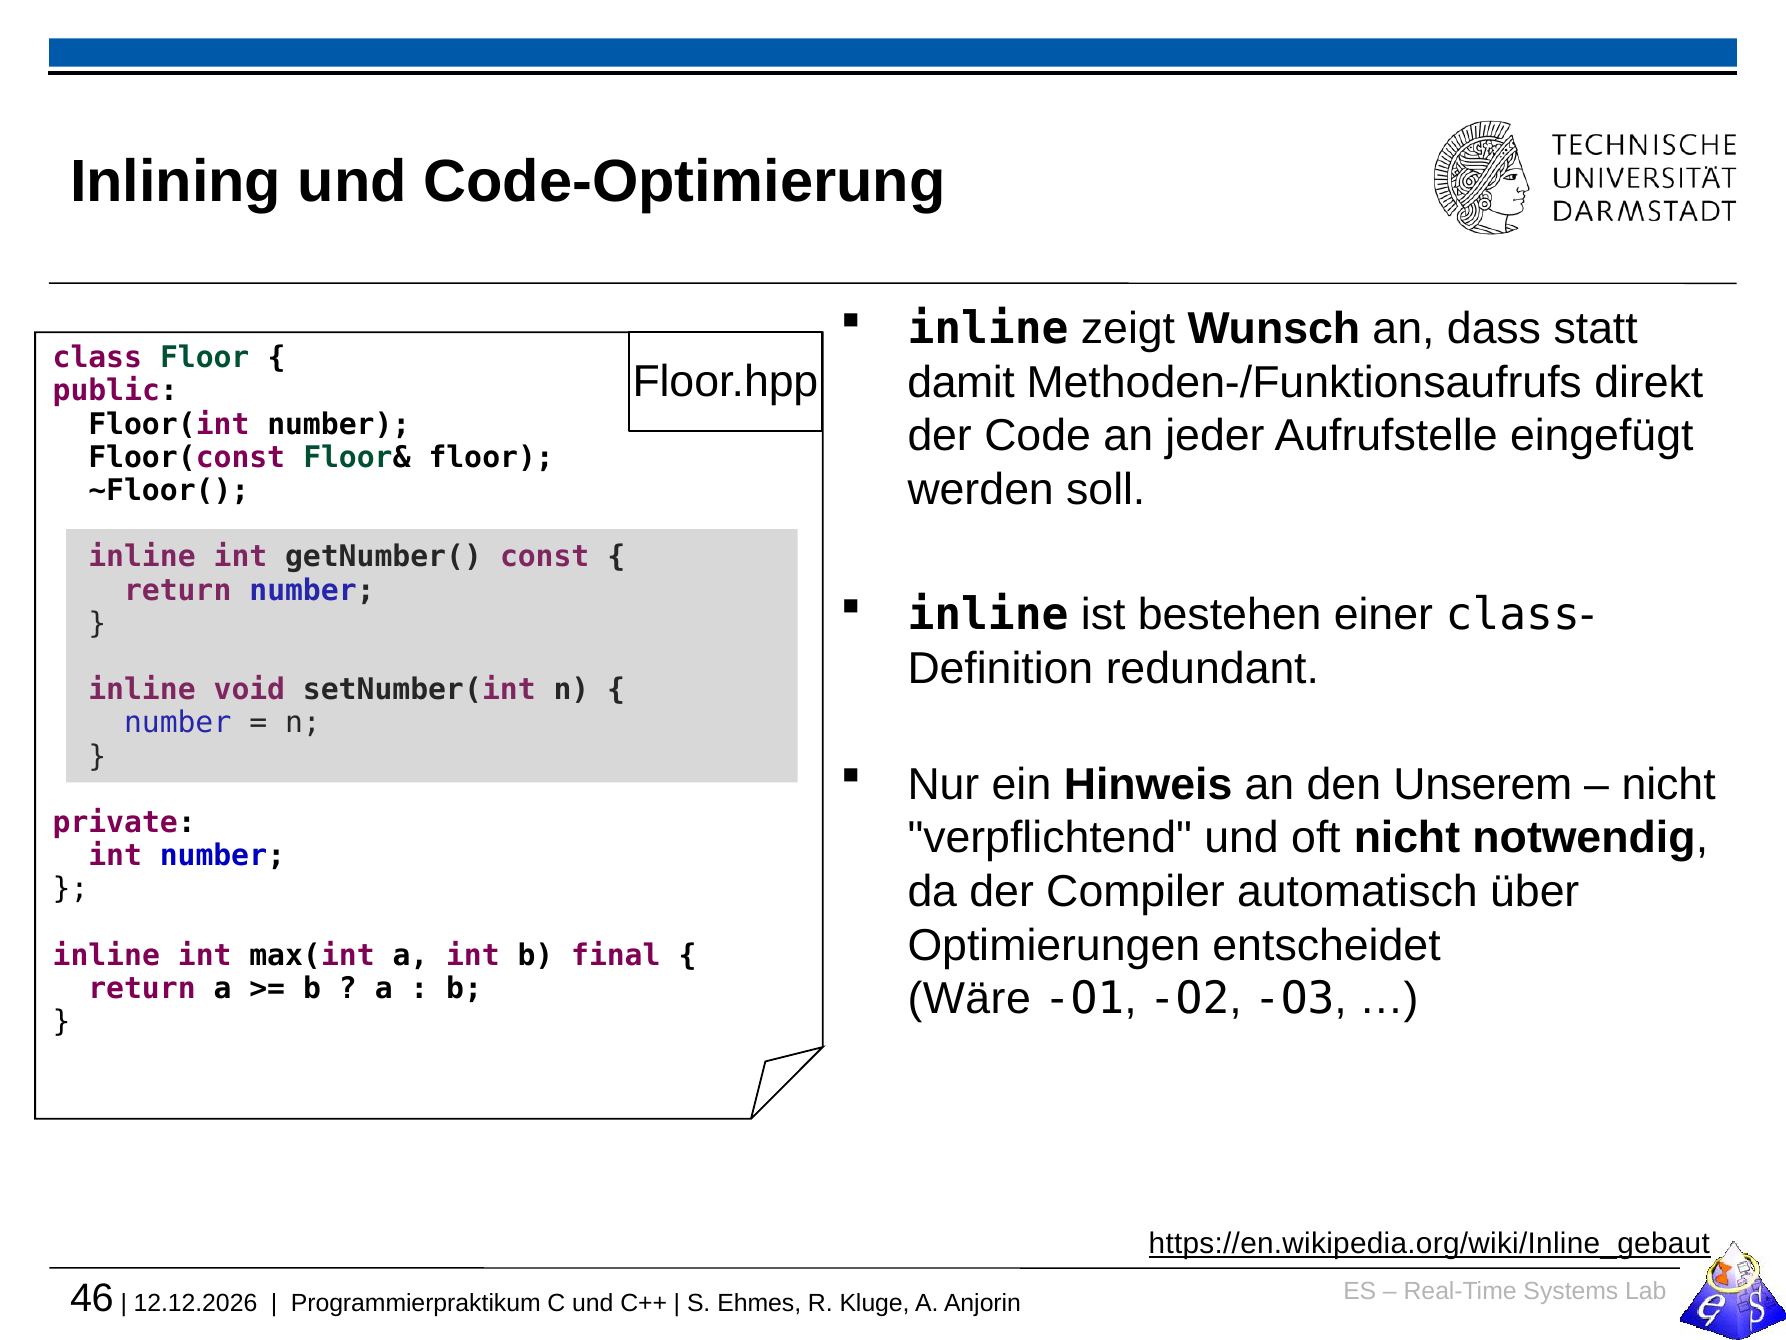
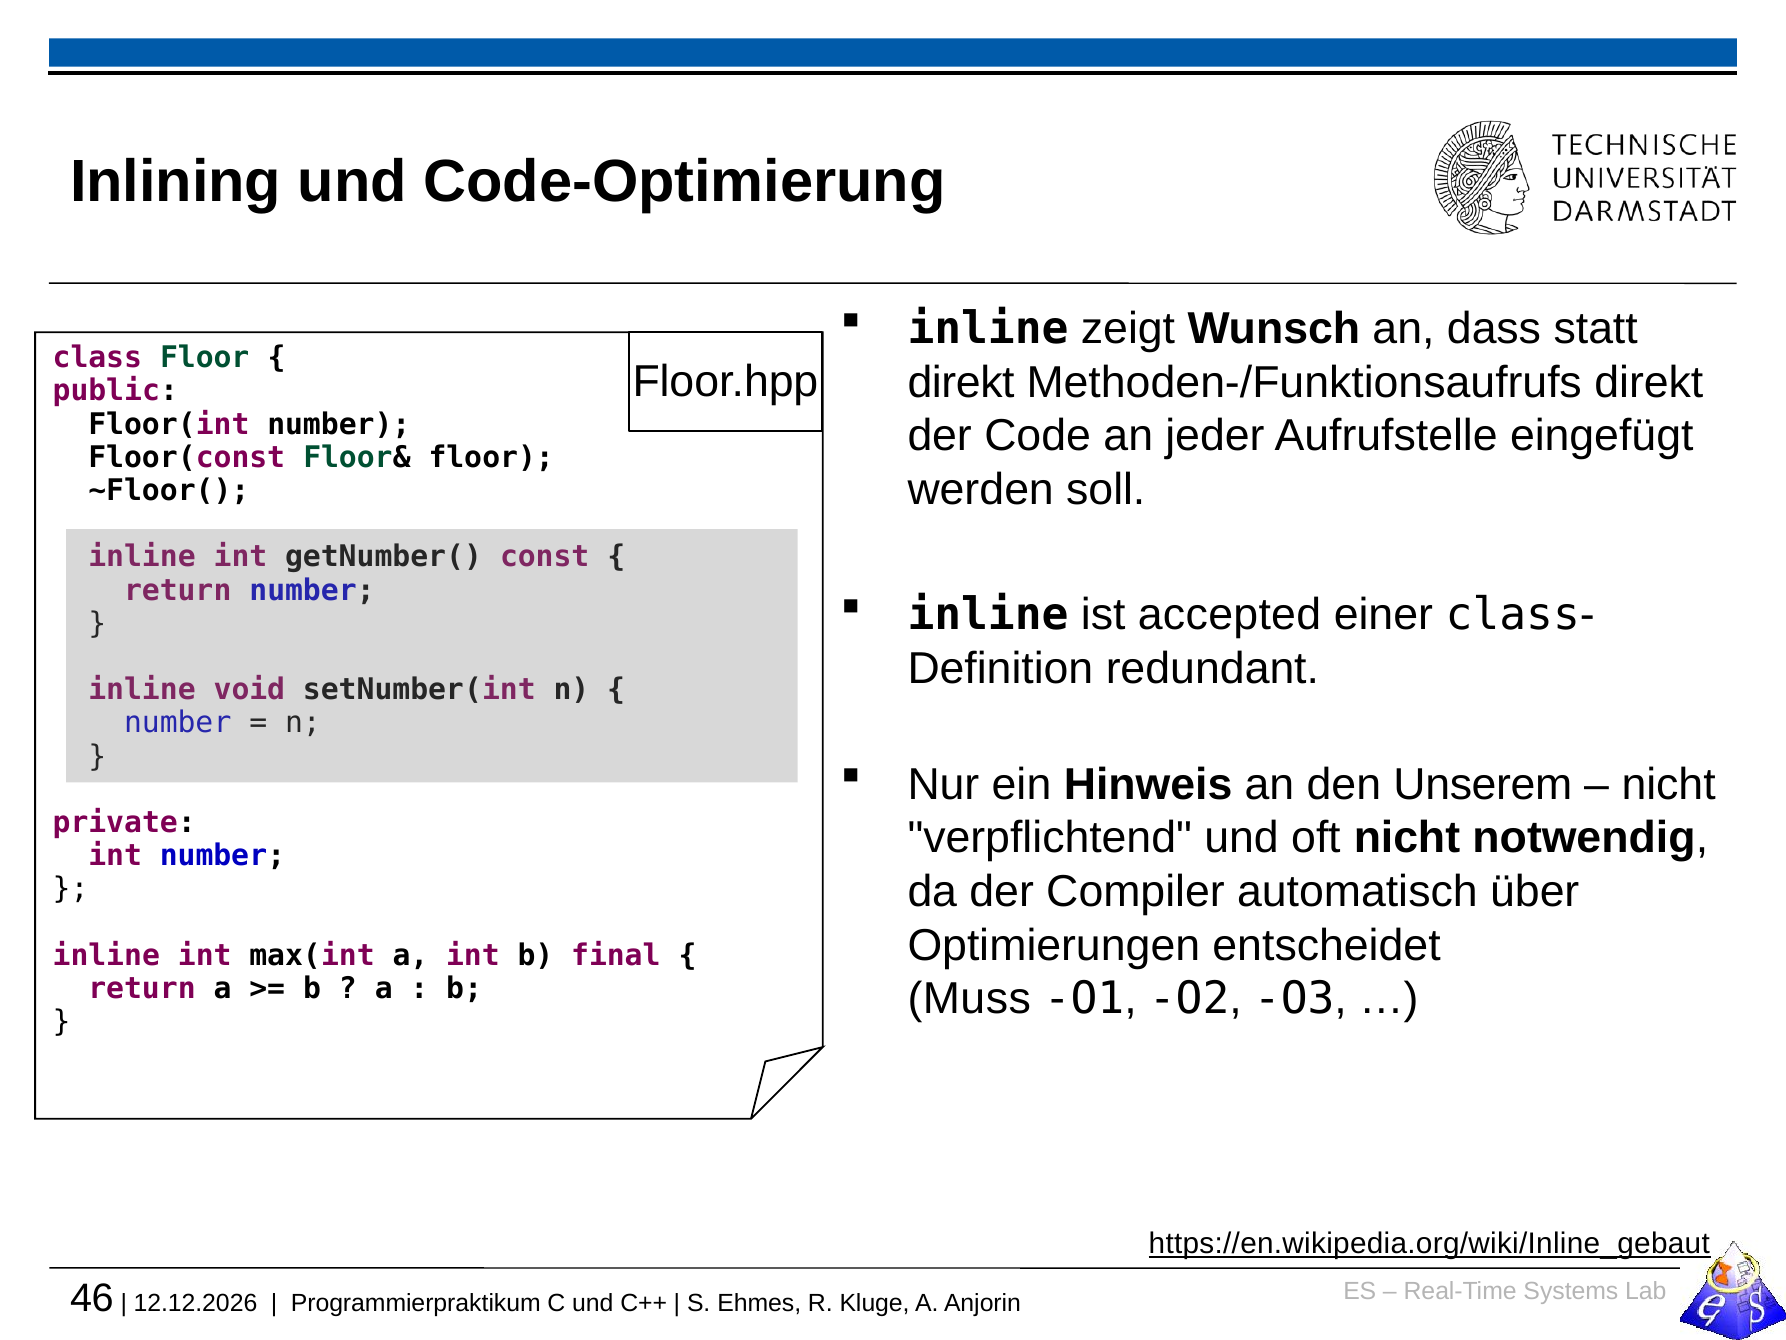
damit: damit -> direkt (961, 382)
bestehen: bestehen -> accepted (1230, 615)
Wäre: Wäre -> Muss (969, 999)
